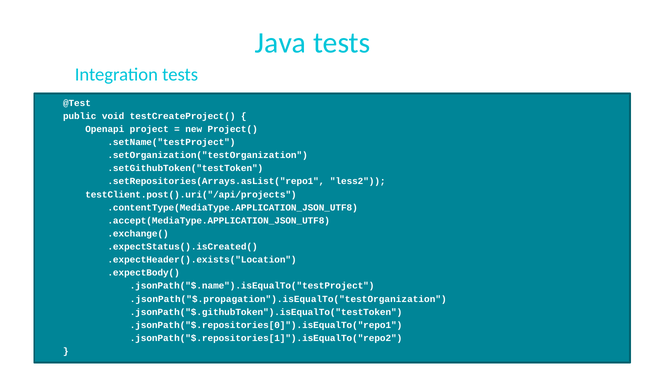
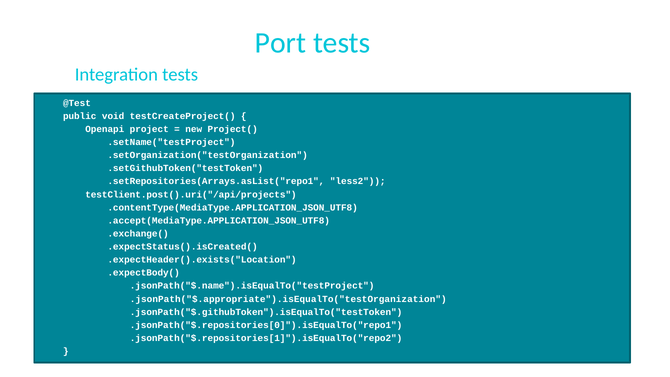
Java: Java -> Port (280, 43)
.jsonPath("$.propagation").isEqualTo("testOrganization: .jsonPath("$.propagation").isEqualTo("testOrganization -> .jsonPath("$.appropriate").isEqualTo("testOrganization (288, 299)
